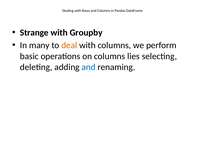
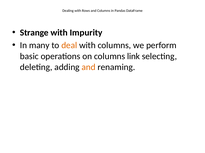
Groupby: Groupby -> Impurity (86, 33)
lies: lies -> link (134, 56)
and colour: blue -> orange (89, 67)
